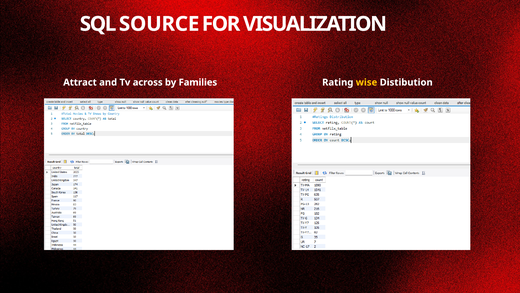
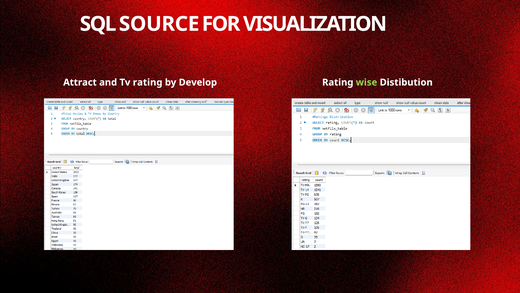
Tv across: across -> rating (148, 82)
Families: Families -> Develop (198, 82)
wise colour: yellow -> light green (367, 82)
